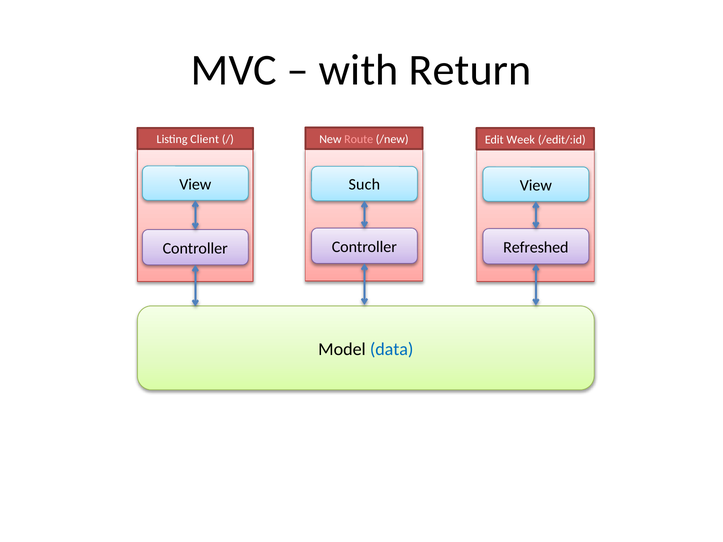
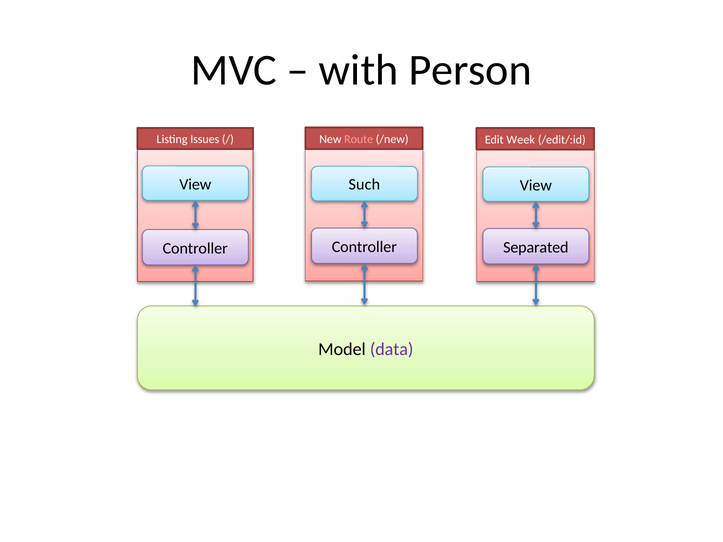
Return: Return -> Person (470, 70)
Client: Client -> Issues (205, 139)
Refreshed: Refreshed -> Separated (536, 247)
data colour: blue -> purple (392, 349)
